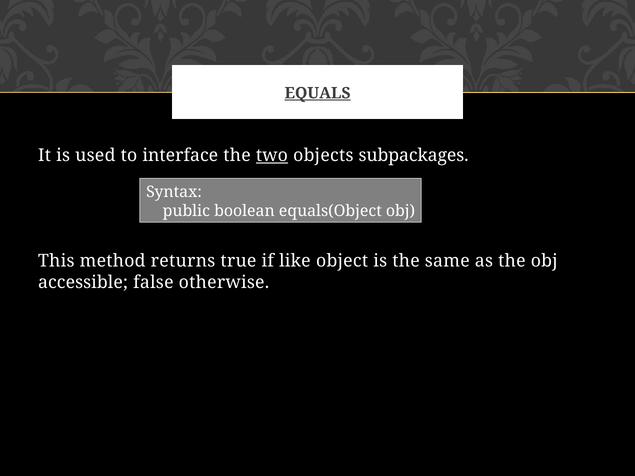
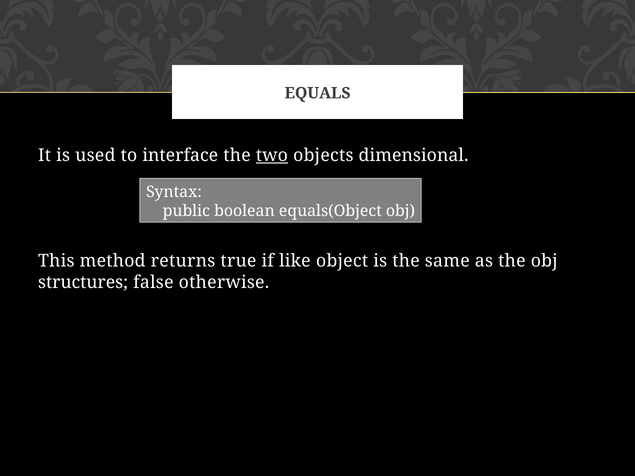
EQUALS underline: present -> none (318, 93)
subpackages: subpackages -> dimensional (414, 155)
accessible: accessible -> structures (83, 282)
